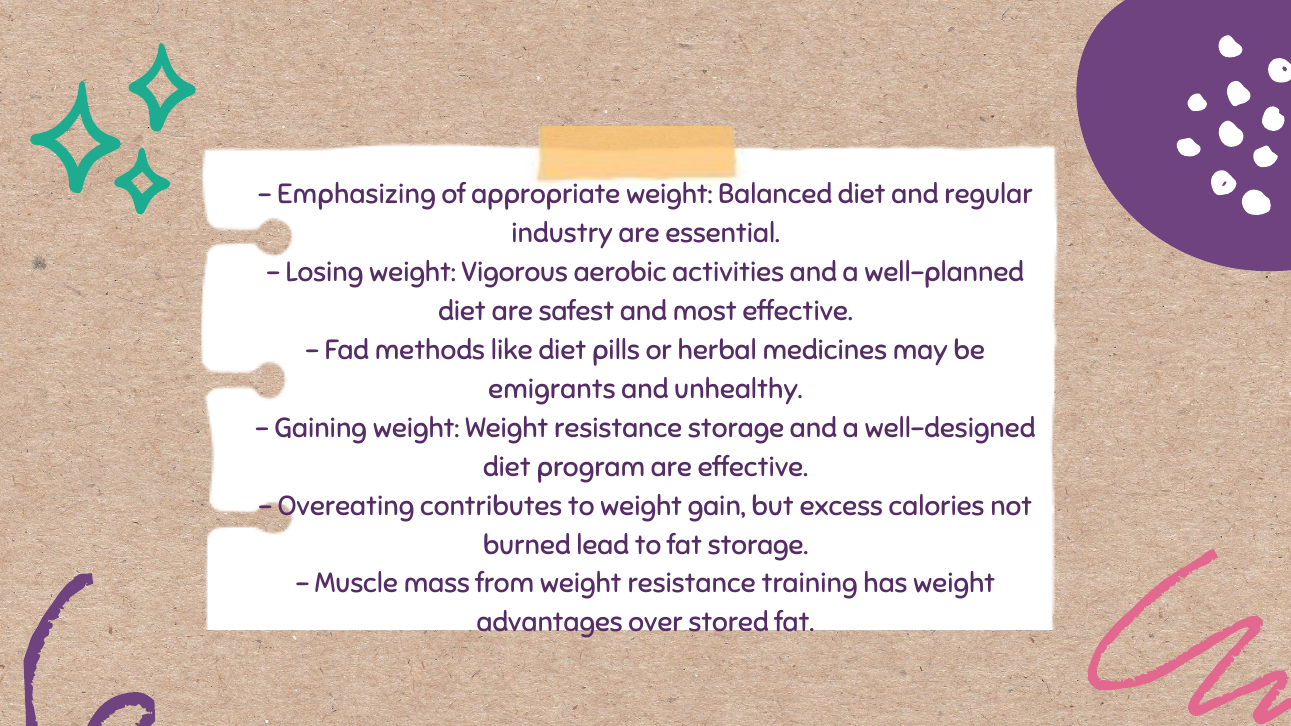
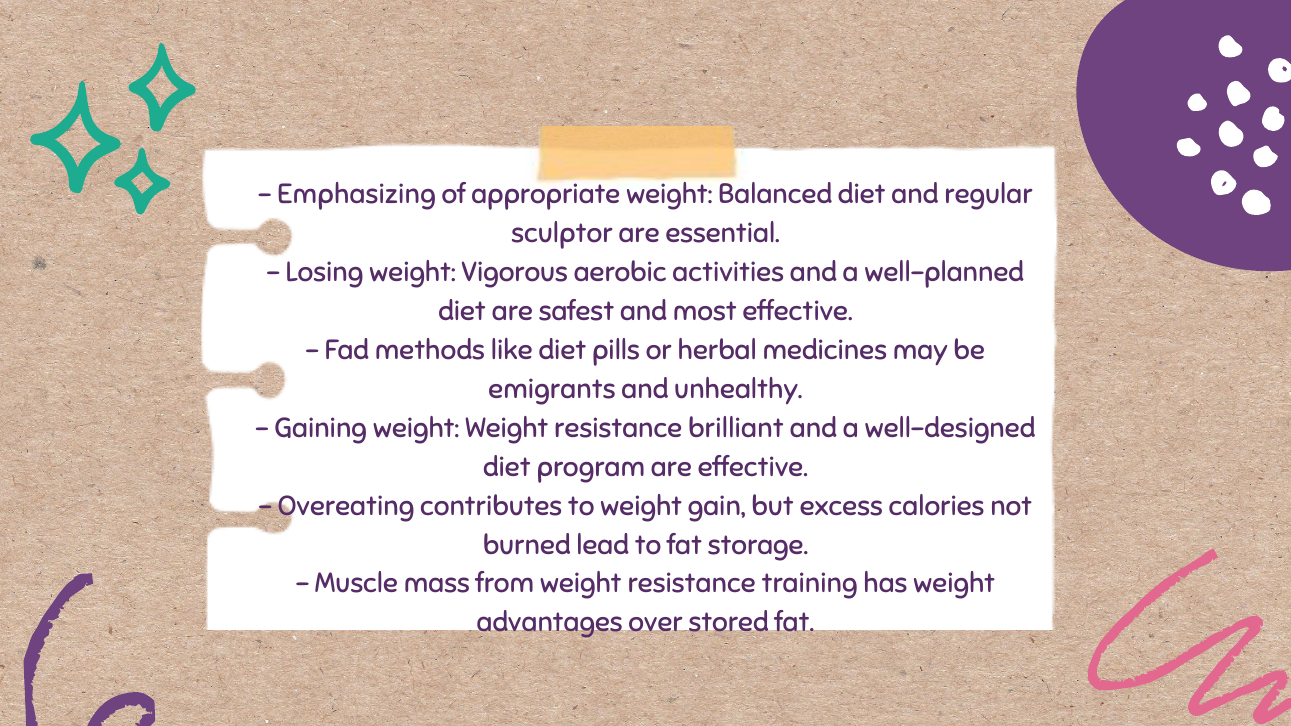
industry: industry -> sculptor (562, 234)
resistance storage: storage -> brilliant (736, 428)
